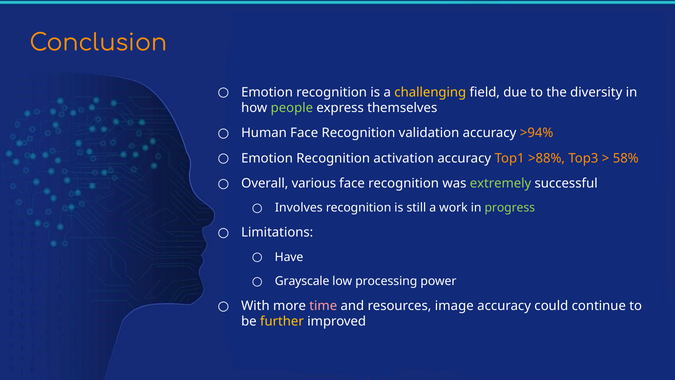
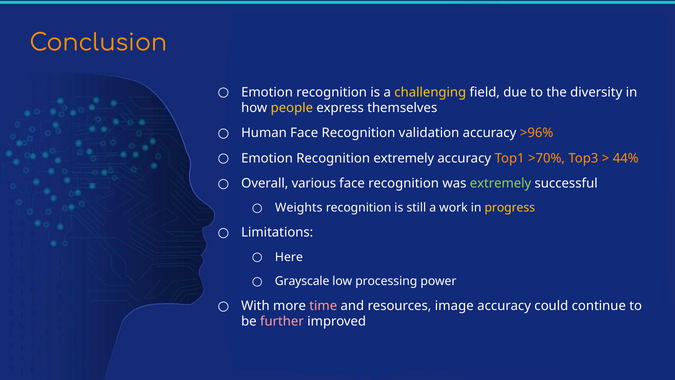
people colour: light green -> yellow (292, 108)
>94%: >94% -> >96% (537, 133)
Recognition activation: activation -> extremely (404, 158)
>88%: >88% -> >70% (546, 158)
58%: 58% -> 44% (626, 158)
Involves: Involves -> Weights (299, 208)
progress colour: light green -> yellow (510, 208)
Have: Have -> Here (289, 257)
further colour: yellow -> pink (282, 321)
